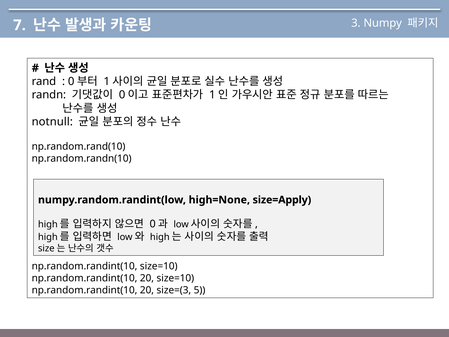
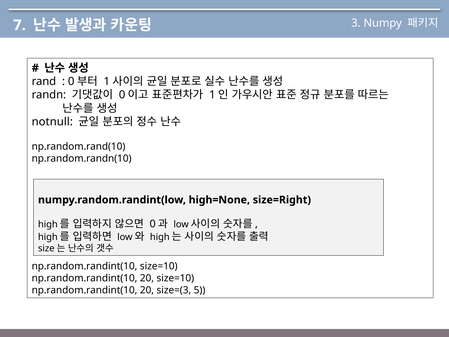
size=Apply: size=Apply -> size=Right (282, 200)
